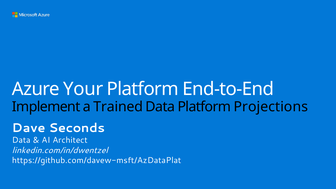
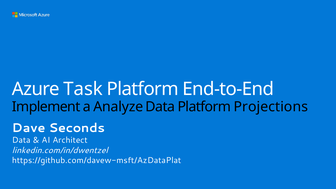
Your: Your -> Task (83, 89)
Trained: Trained -> Analyze (118, 107)
